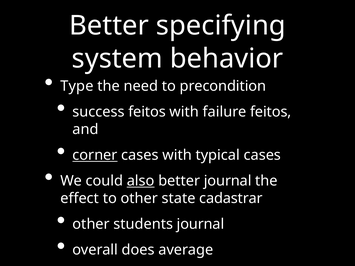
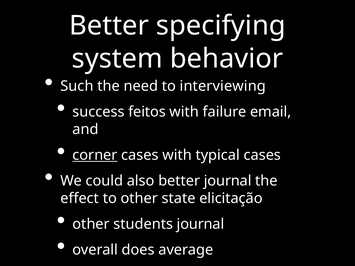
Type: Type -> Such (77, 86)
precondition: precondition -> interviewing (223, 86)
failure feitos: feitos -> email (271, 112)
also underline: present -> none (141, 181)
cadastrar: cadastrar -> elicitação (231, 198)
